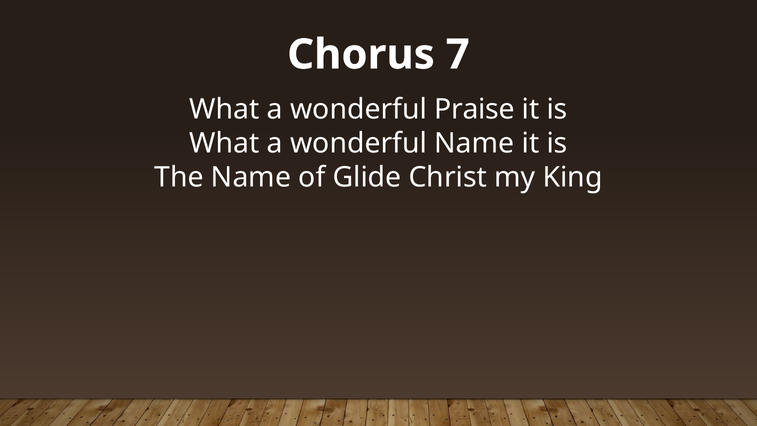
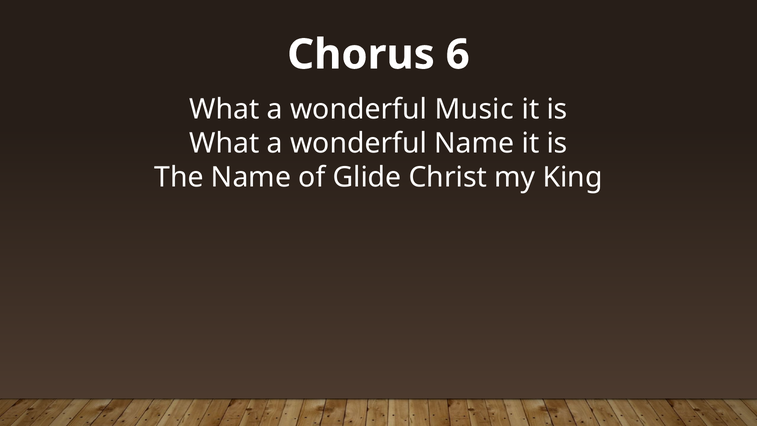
7: 7 -> 6 (458, 55)
Praise: Praise -> Music (474, 109)
